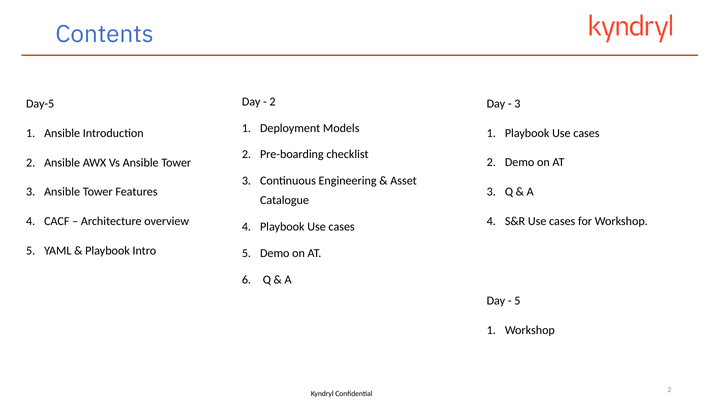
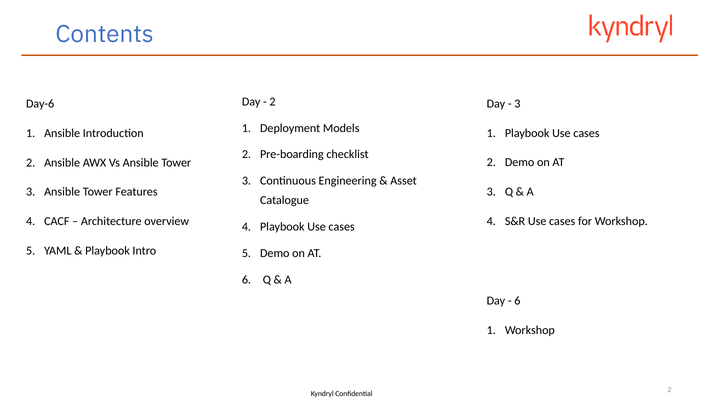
Day-5: Day-5 -> Day-6 (40, 104)
5: 5 -> 6 (517, 301)
